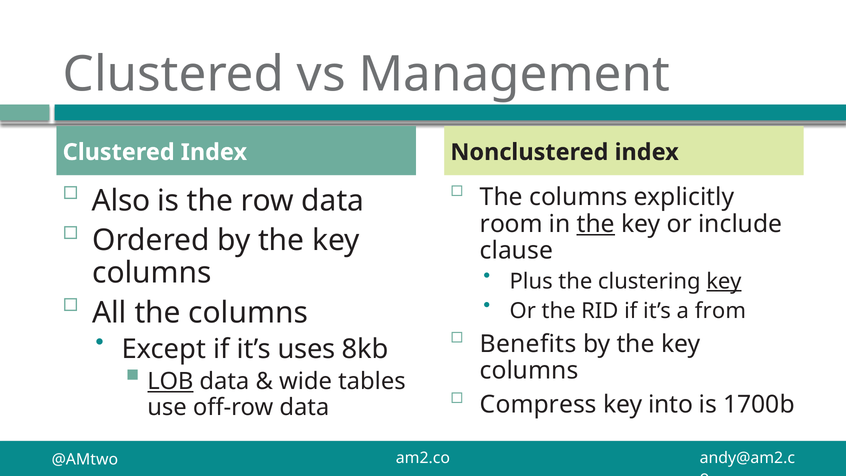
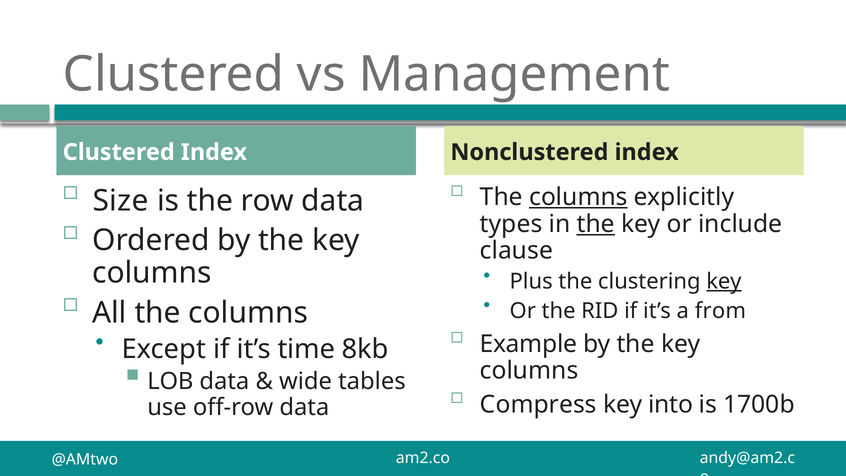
columns underline: none -> present (578, 197)
Also: Also -> Size (121, 201)
room: room -> types (511, 224)
Benefits: Benefits -> Example (528, 344)
uses: uses -> time (306, 349)
LOB underline: present -> none (170, 381)
